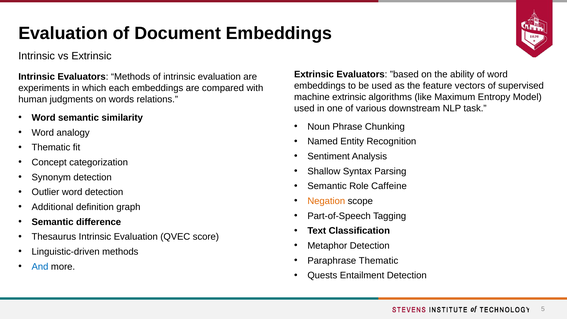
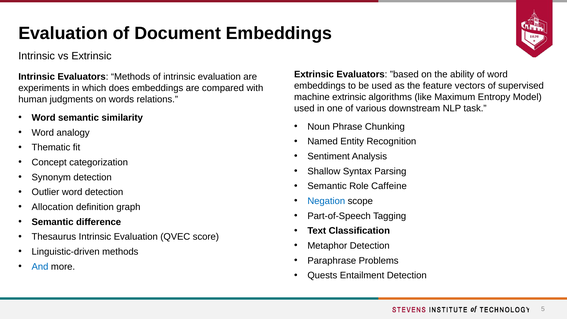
each: each -> does (119, 88)
Negation colour: orange -> blue (326, 201)
Additional: Additional -> Allocation (53, 207)
Paraphrase Thematic: Thematic -> Problems (379, 261)
